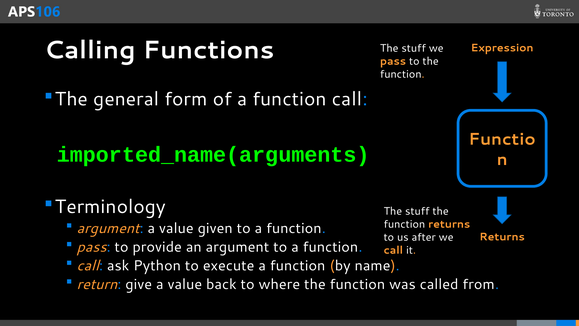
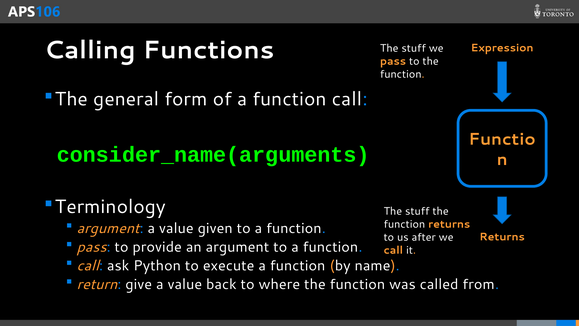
imported_name(arguments: imported_name(arguments -> consider_name(arguments (213, 154)
